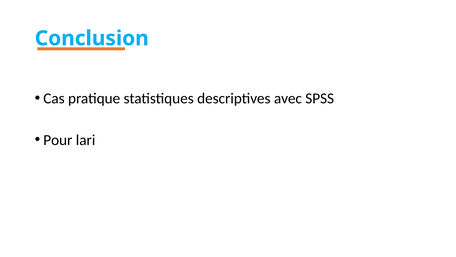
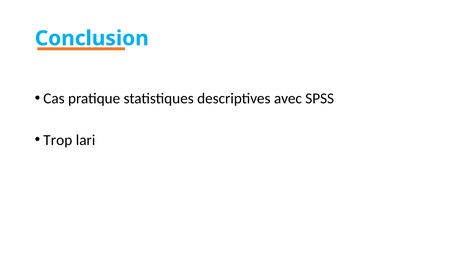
Pour: Pour -> Trop (58, 140)
